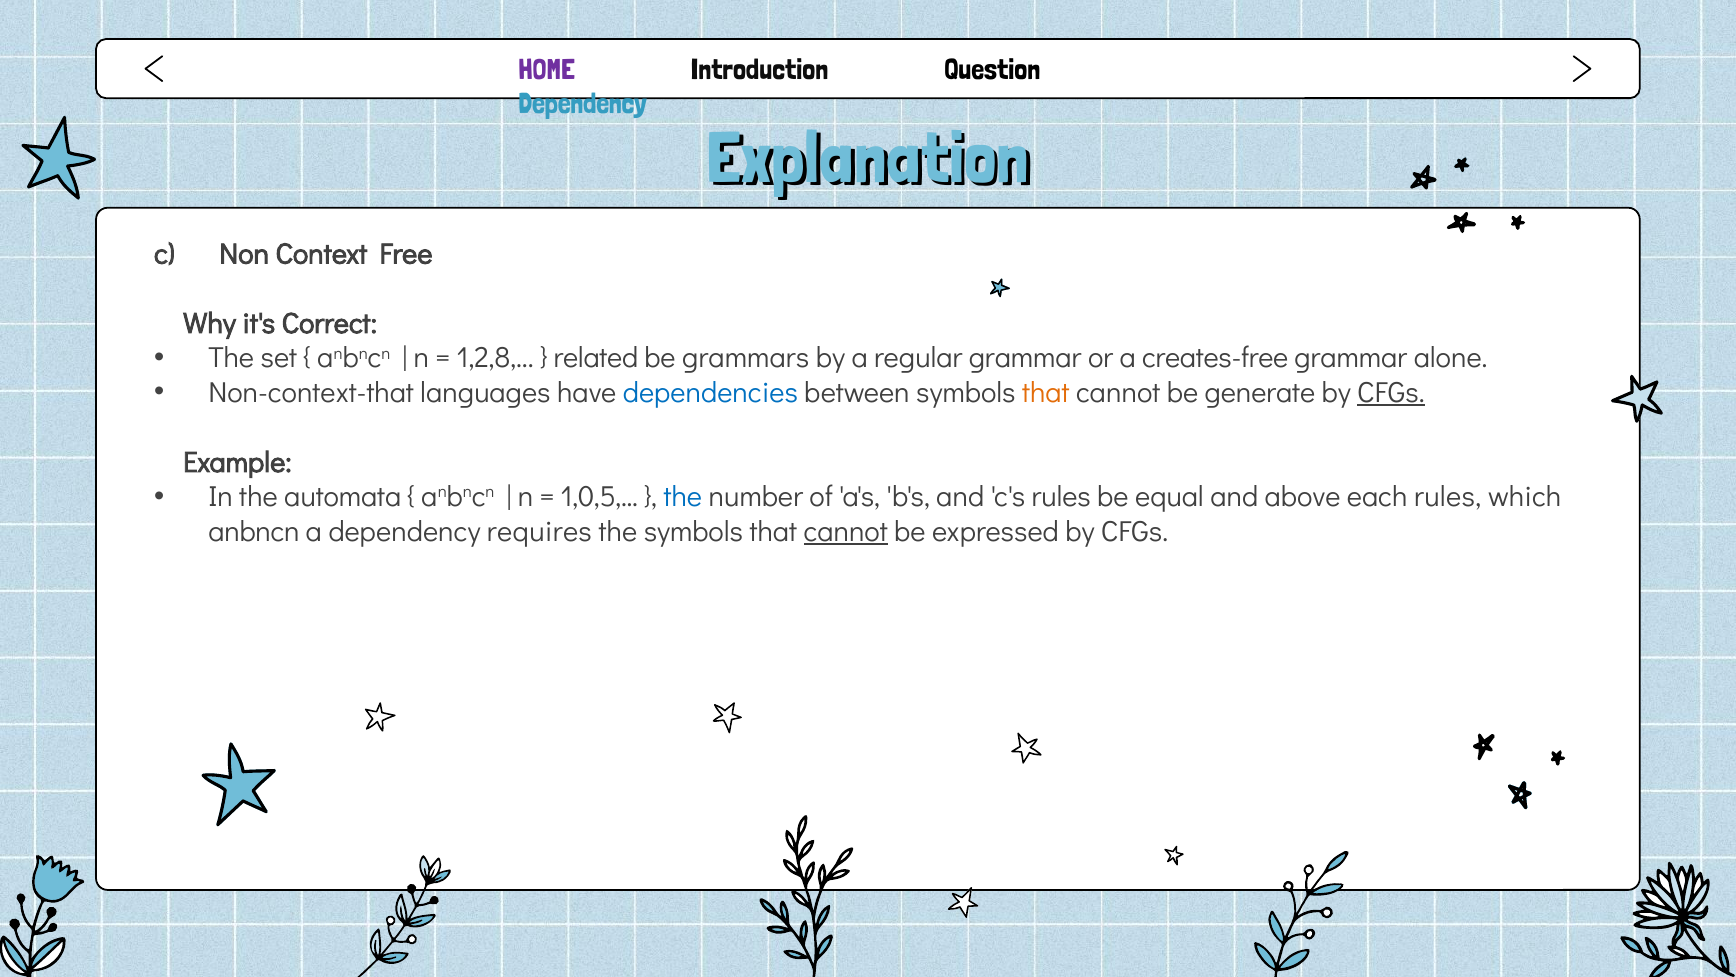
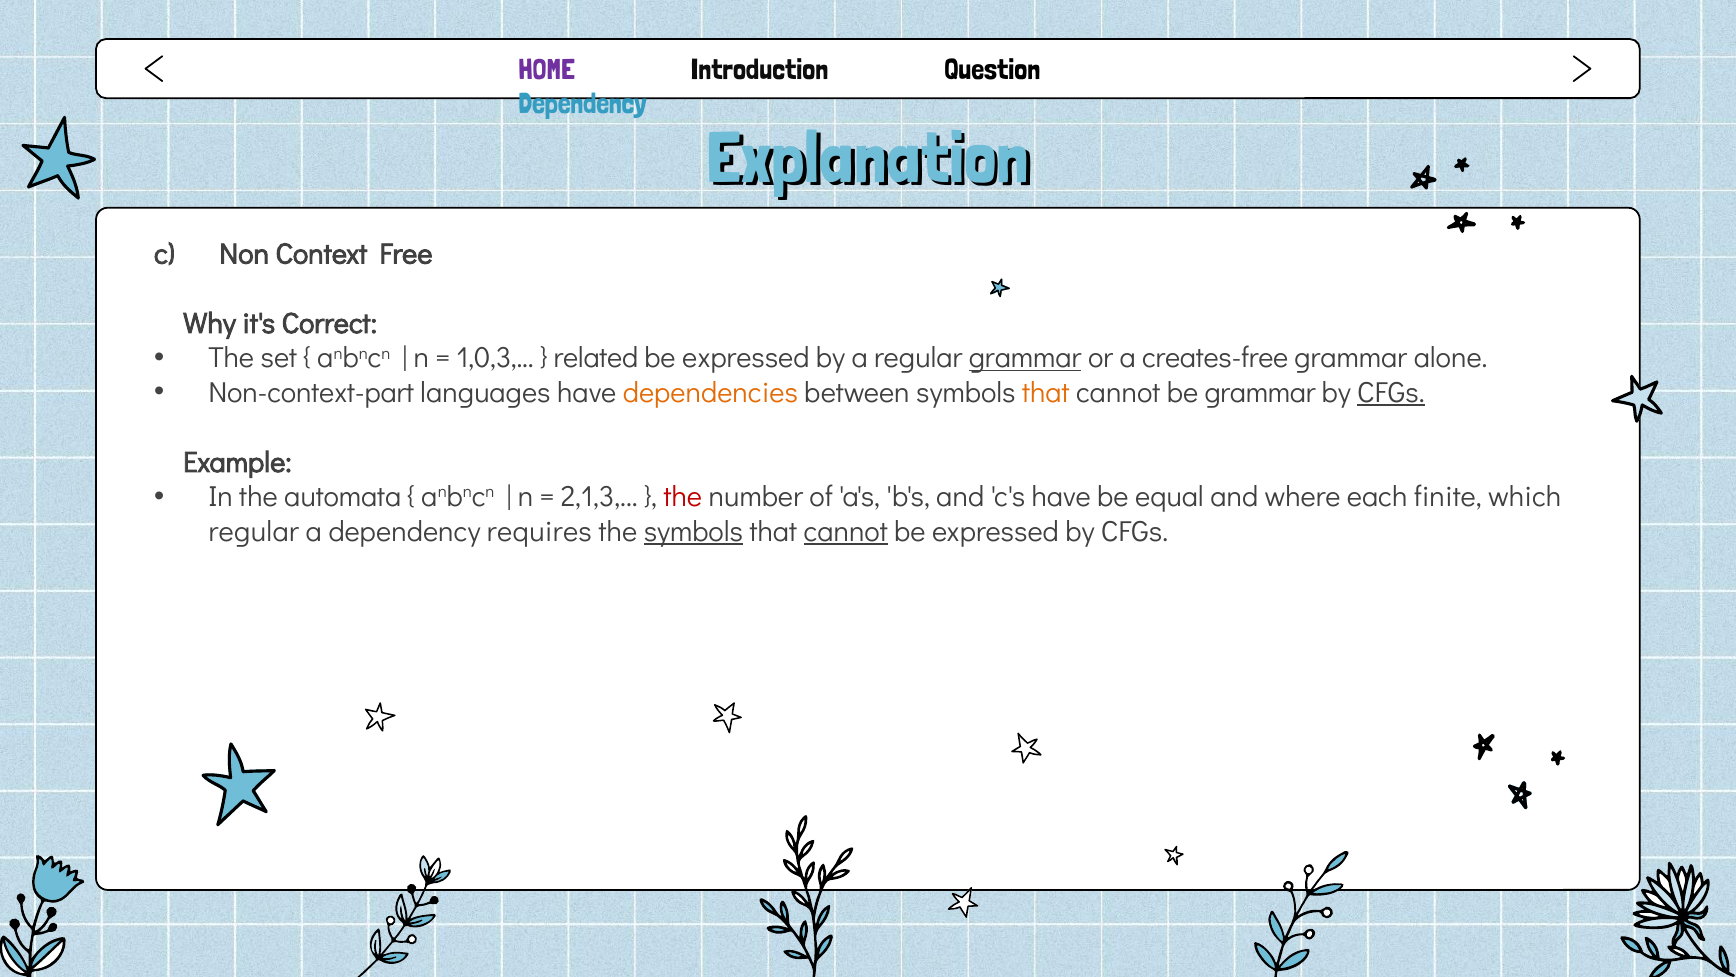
1,2,8: 1,2,8 -> 1,0,3 (495, 358)
grammars: grammars -> expressed (746, 358)
grammar underline: none -> present (1025, 358)
Non-context-that: Non-context-that -> Non-context-part (311, 393)
dependencies colour: blue -> orange (710, 393)
be generate: generate -> grammar (1260, 393)
1,0,5: 1,0,5 -> 2,1,3 (599, 497)
the colour: blue -> red (683, 497)
c's rules: rules -> have (1061, 497)
above: above -> where (1303, 497)
each rules: rules -> finite (1448, 497)
anbncn: anbncn -> regular (254, 532)
symbols underline: none -> present (693, 532)
